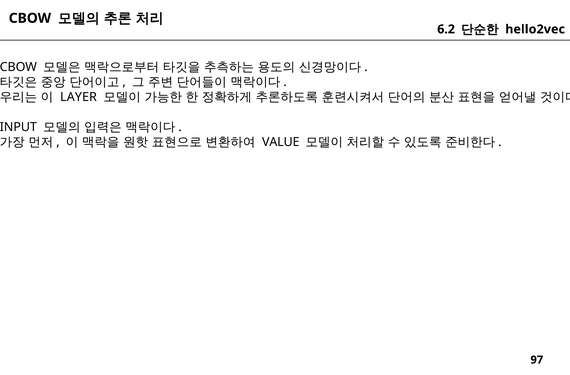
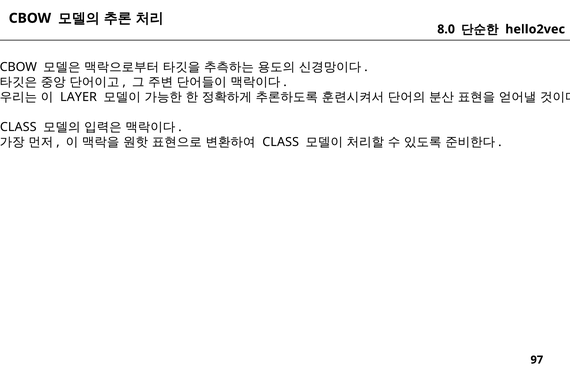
6.2: 6.2 -> 8.0 (446, 29)
INPUT: INPUT -> CLASS (18, 127)
VALUE: VALUE -> CLASS (281, 142)
